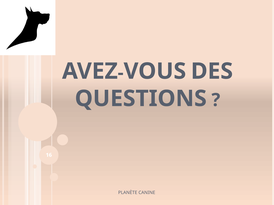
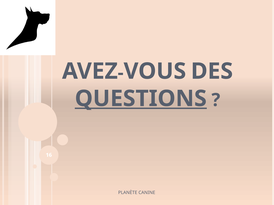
QUESTIONS underline: none -> present (141, 99)
